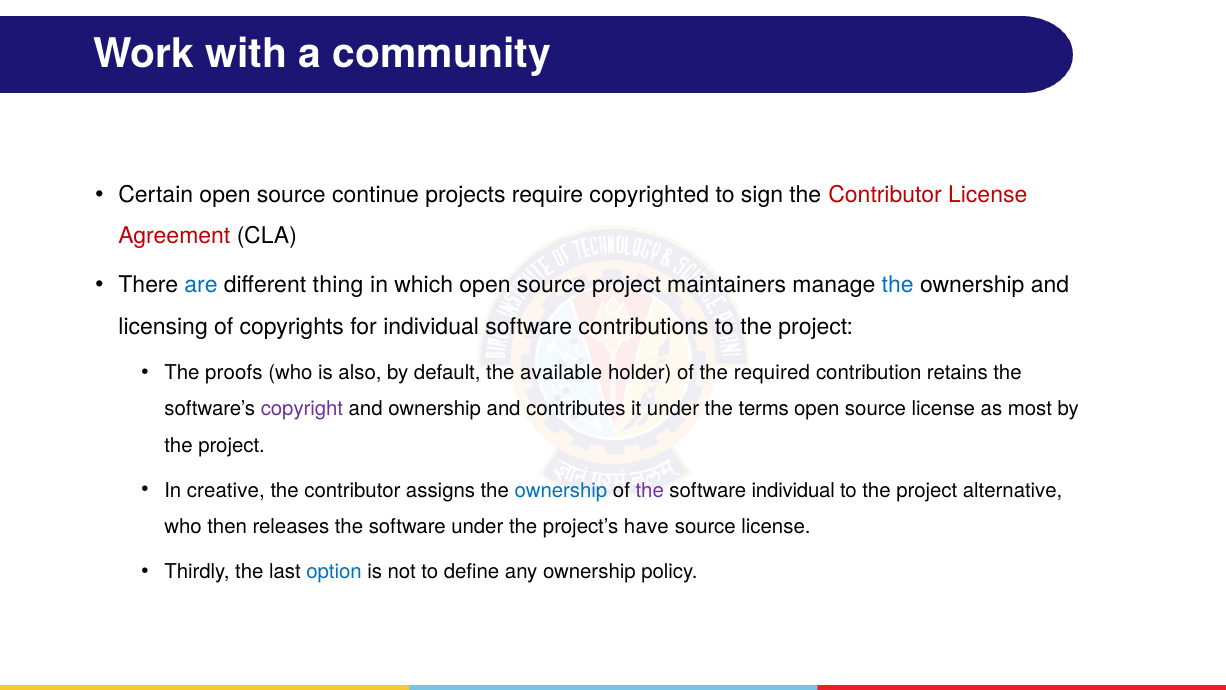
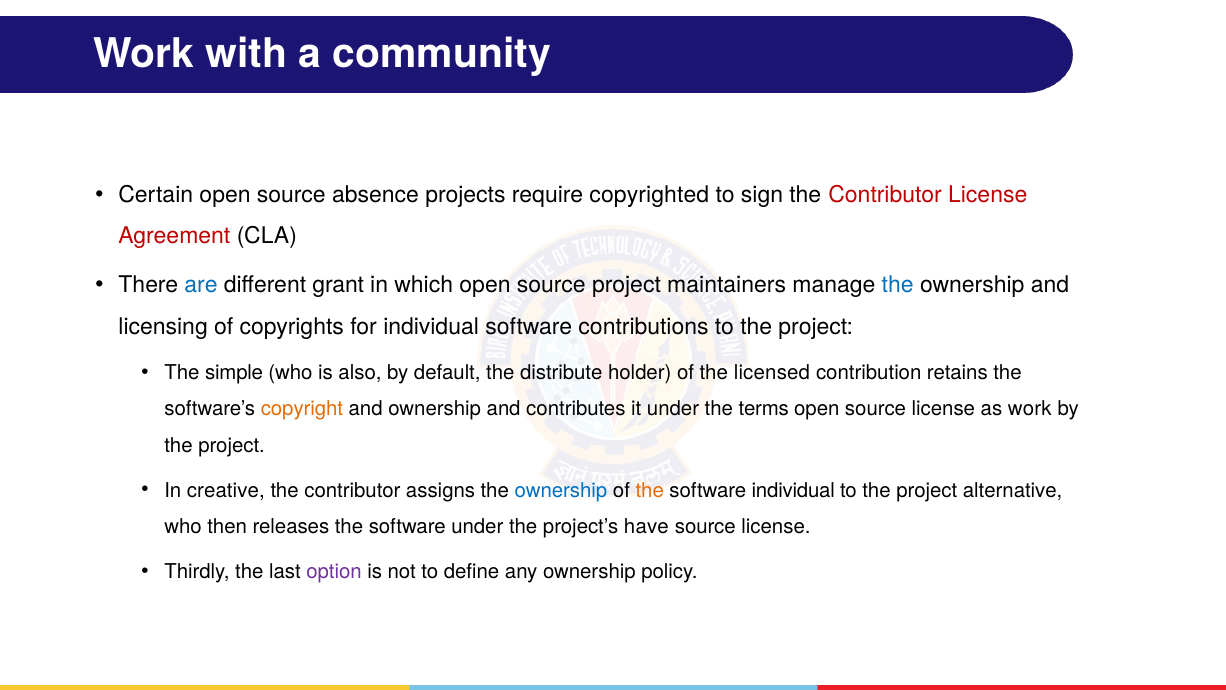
continue: continue -> absence (376, 195)
thing: thing -> grant (338, 285)
proofs: proofs -> simple (234, 372)
available: available -> distribute (561, 372)
required: required -> licensed (772, 372)
copyright colour: purple -> orange (302, 409)
as most: most -> work (1030, 409)
the colour: purple -> orange (650, 490)
option colour: blue -> purple (334, 571)
